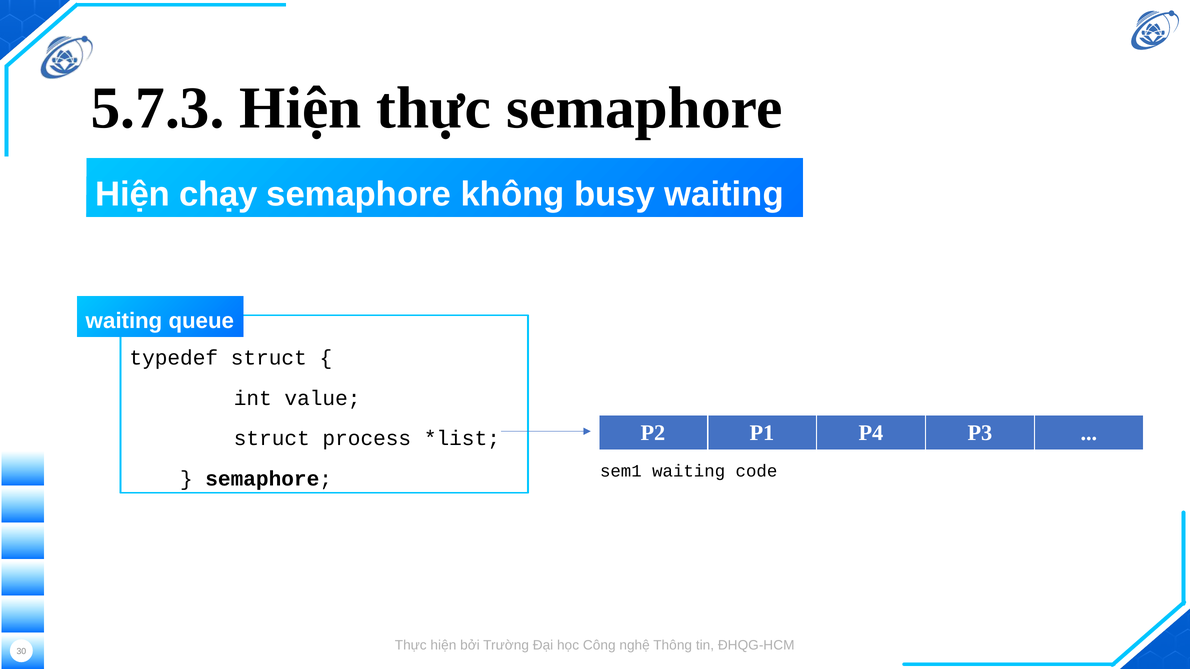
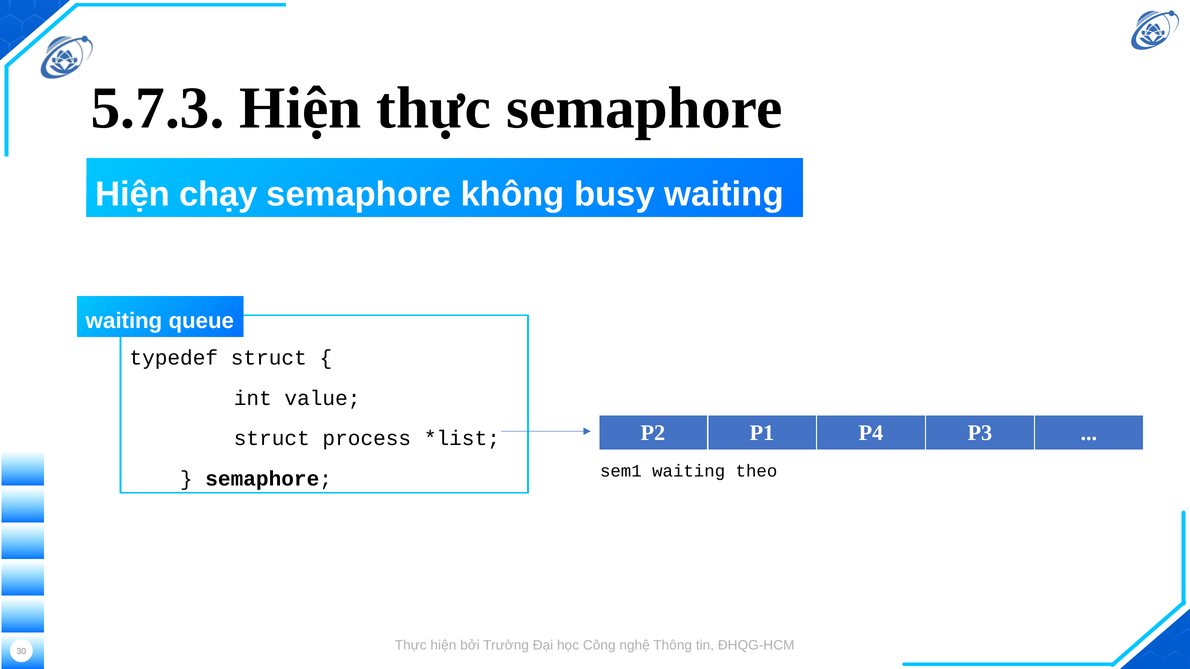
code: code -> theo (756, 471)
